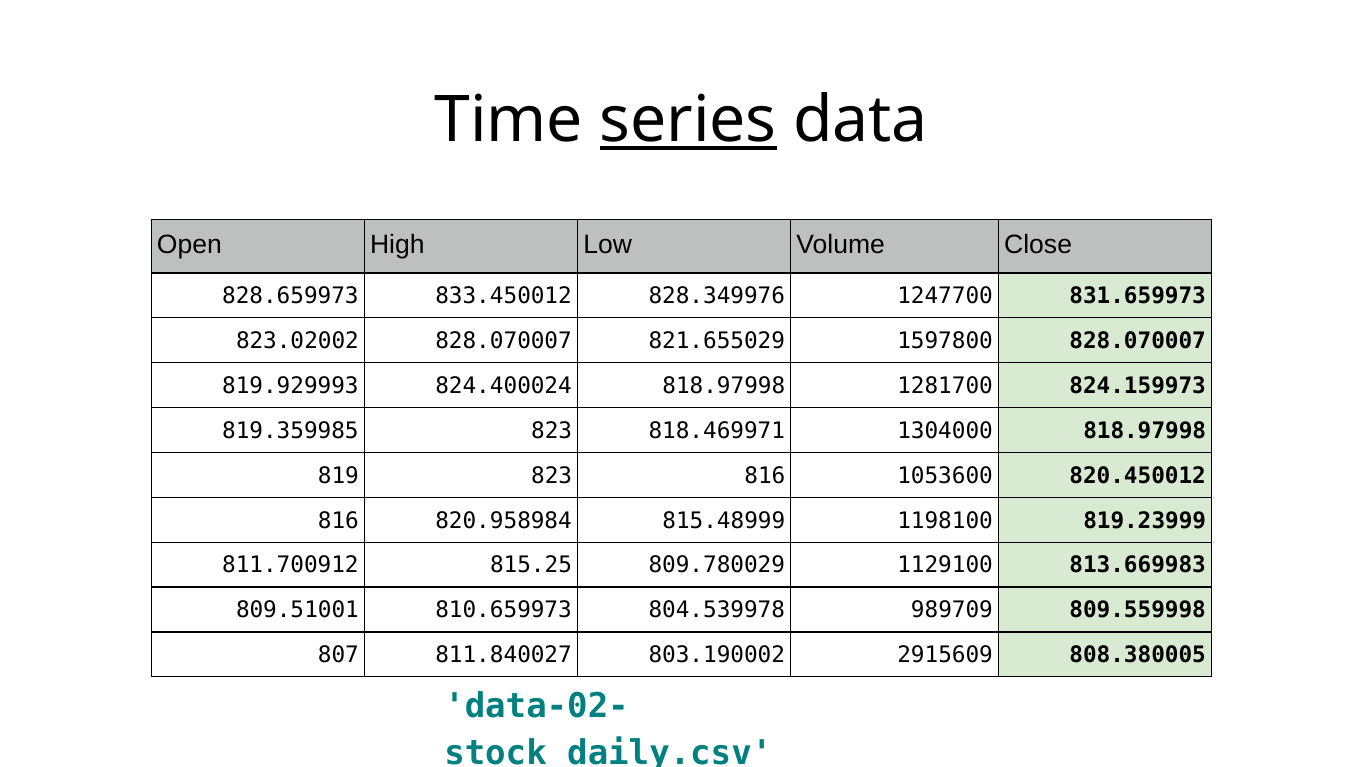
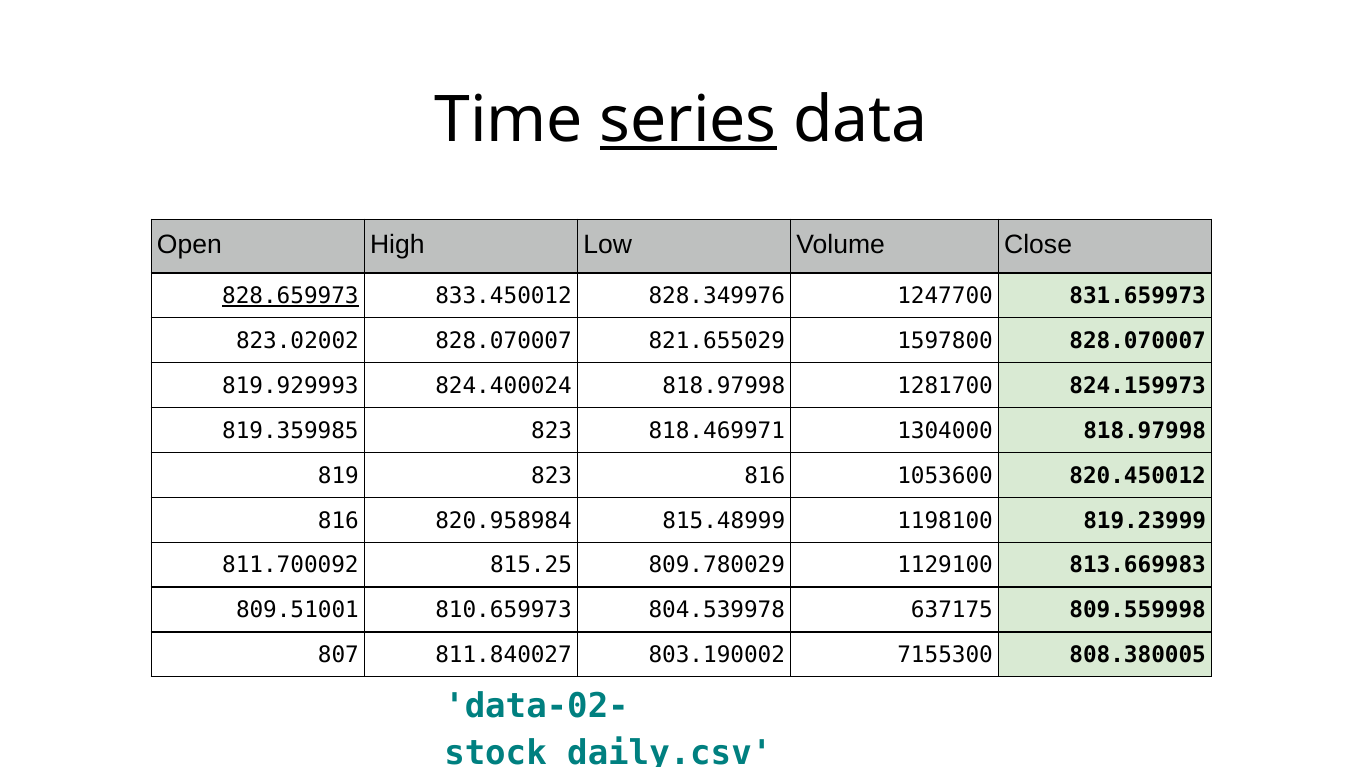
828.659973 underline: none -> present (290, 296)
811.700912: 811.700912 -> 811.700092 (290, 565)
989709: 989709 -> 637175 (952, 610)
2915609: 2915609 -> 7155300 (945, 655)
